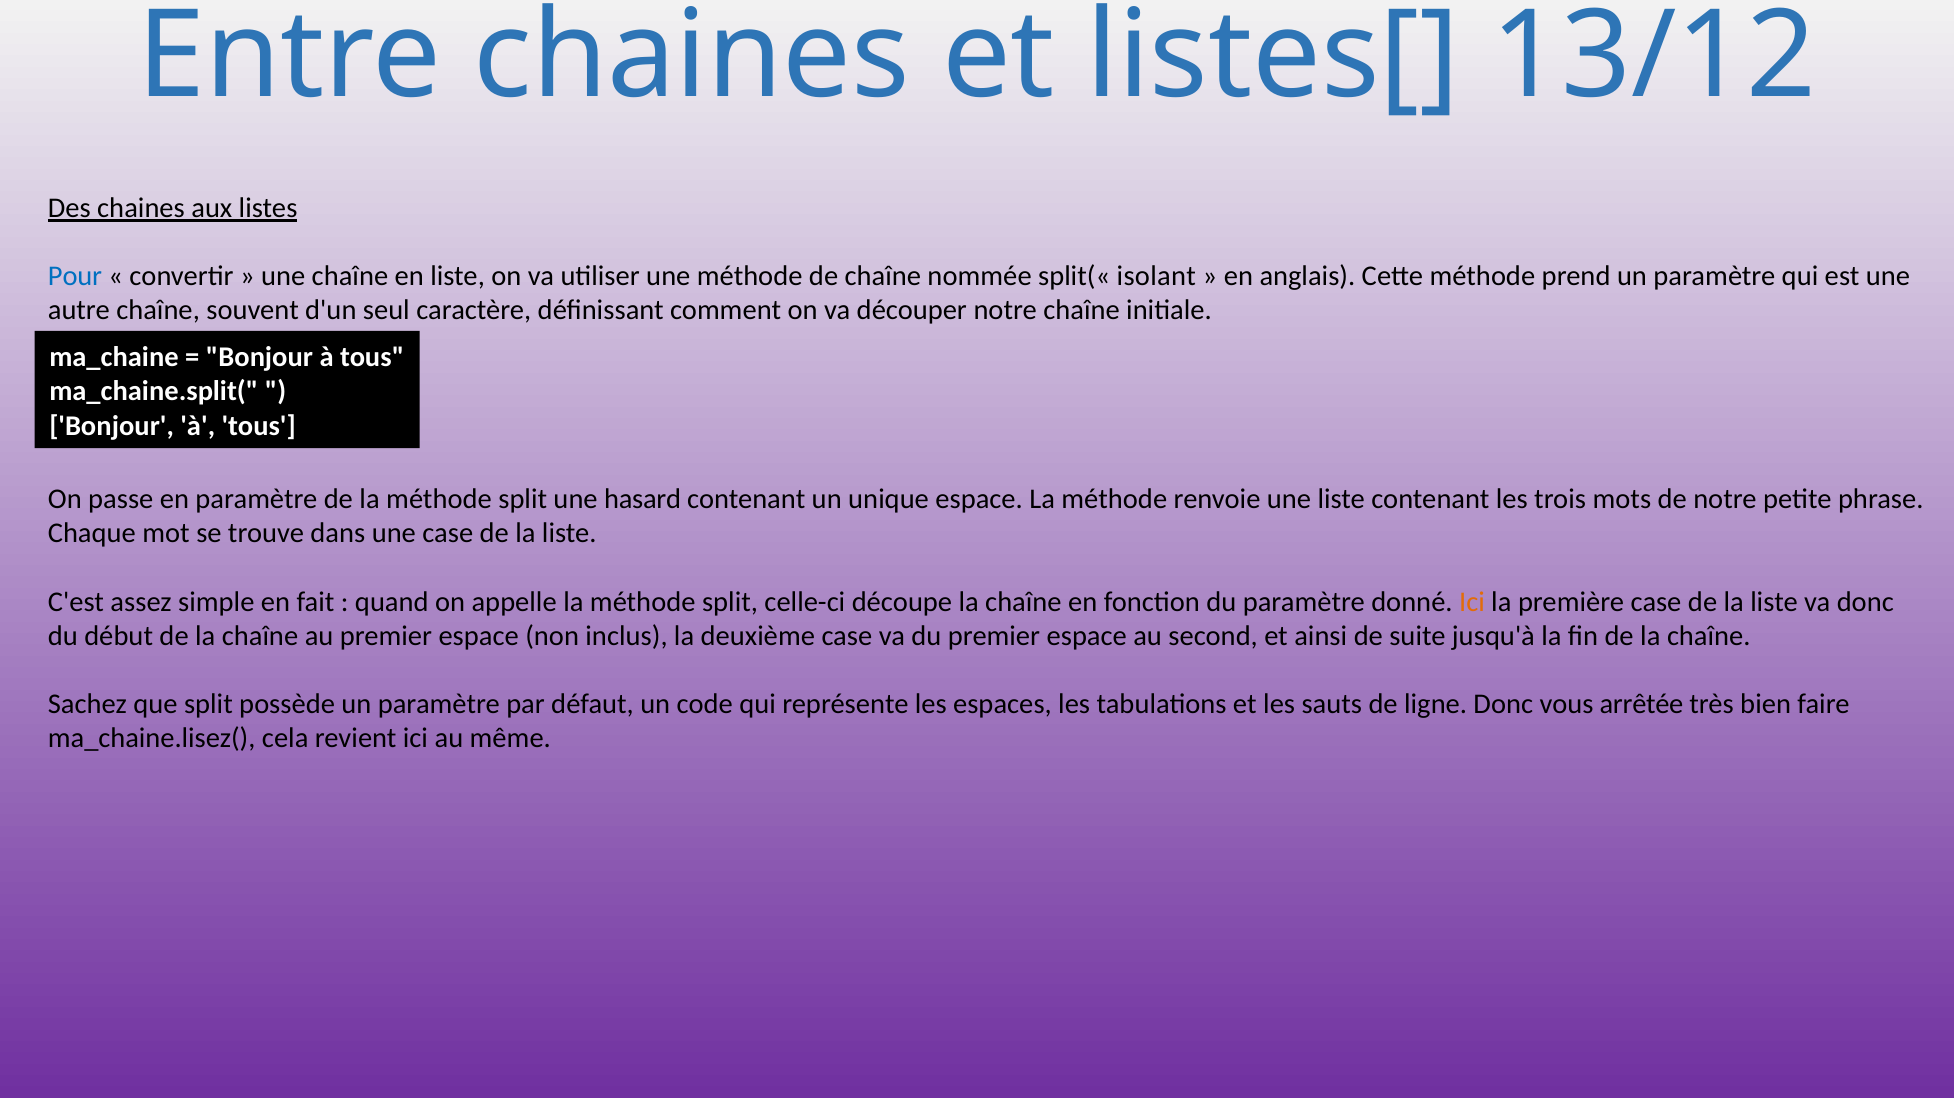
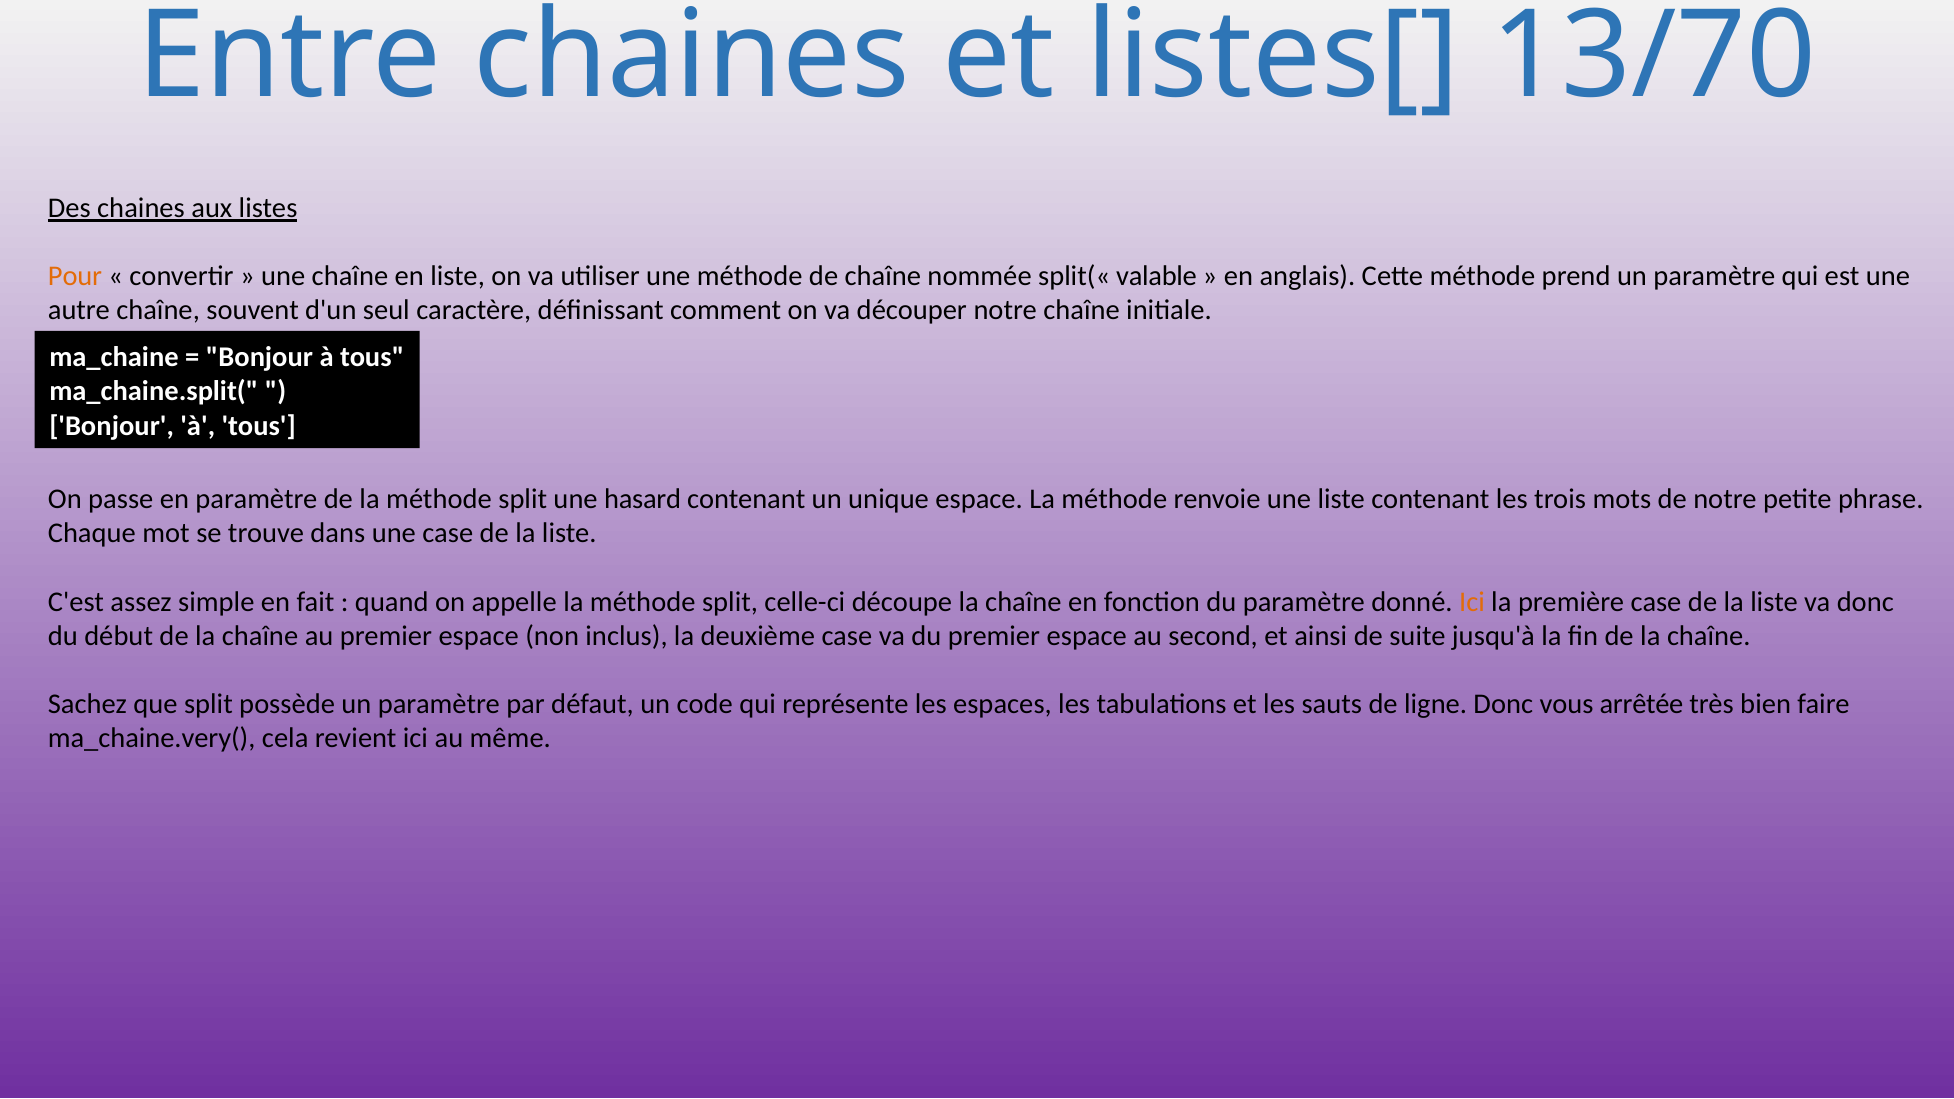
13/12: 13/12 -> 13/70 (1654, 56)
Pour colour: blue -> orange (75, 276)
isolant: isolant -> valable (1157, 276)
ma_chaine.lisez(: ma_chaine.lisez( -> ma_chaine.very( (152, 739)
